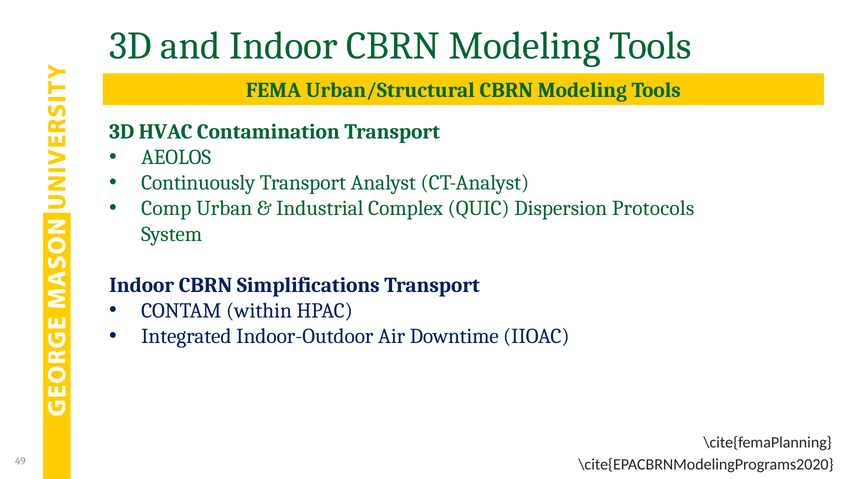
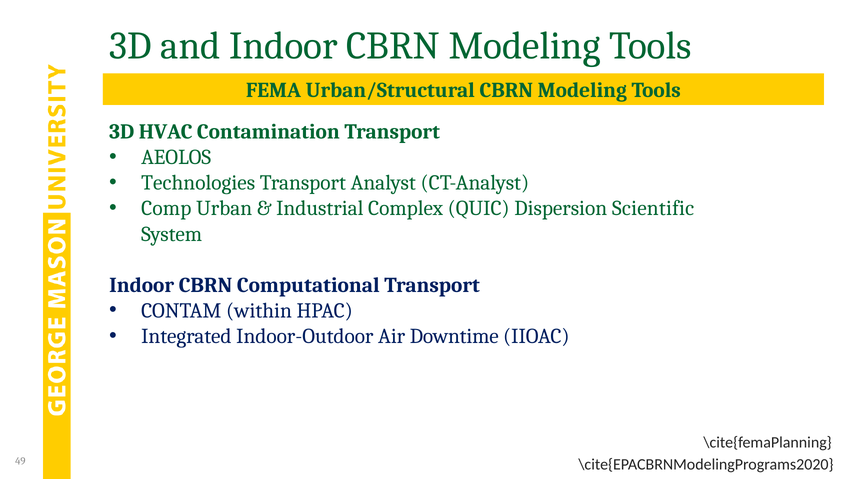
Continuously: Continuously -> Technologies (198, 183)
Protocols: Protocols -> Scientific (653, 209)
Simplifications: Simplifications -> Computational (308, 285)
